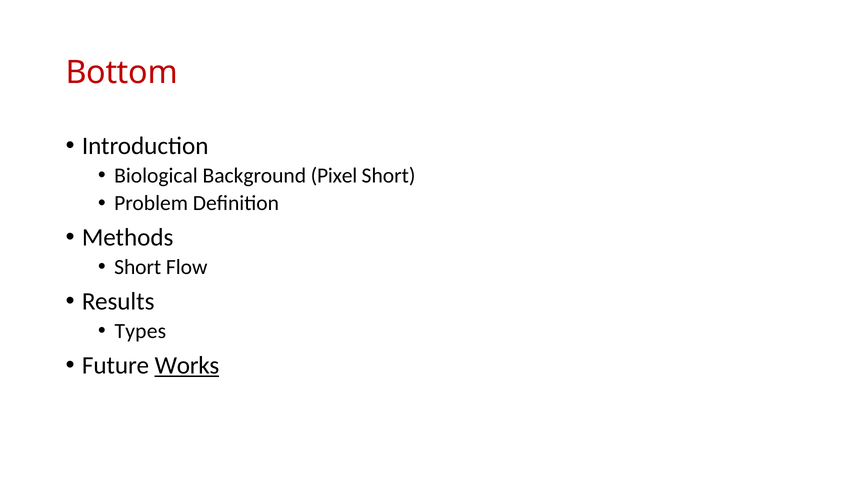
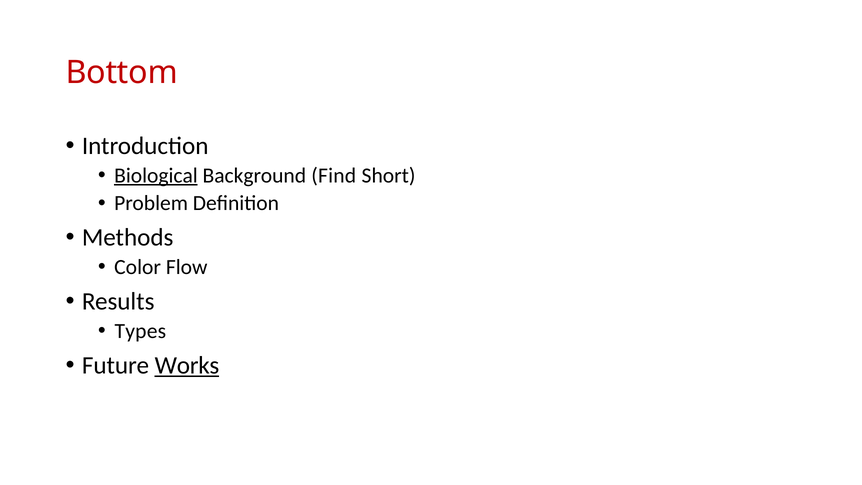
Biological underline: none -> present (156, 175)
Pixel: Pixel -> Find (334, 175)
Short: Short -> Color (138, 267)
